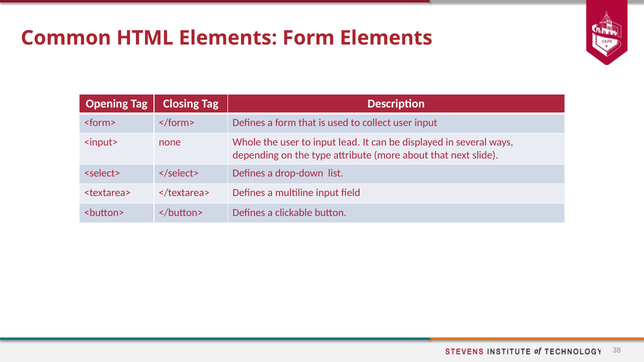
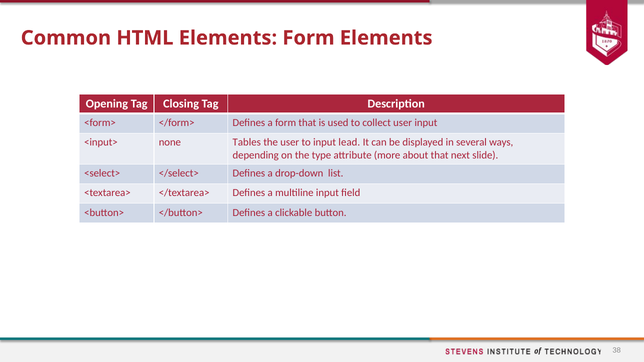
Whole: Whole -> Tables (247, 142)
